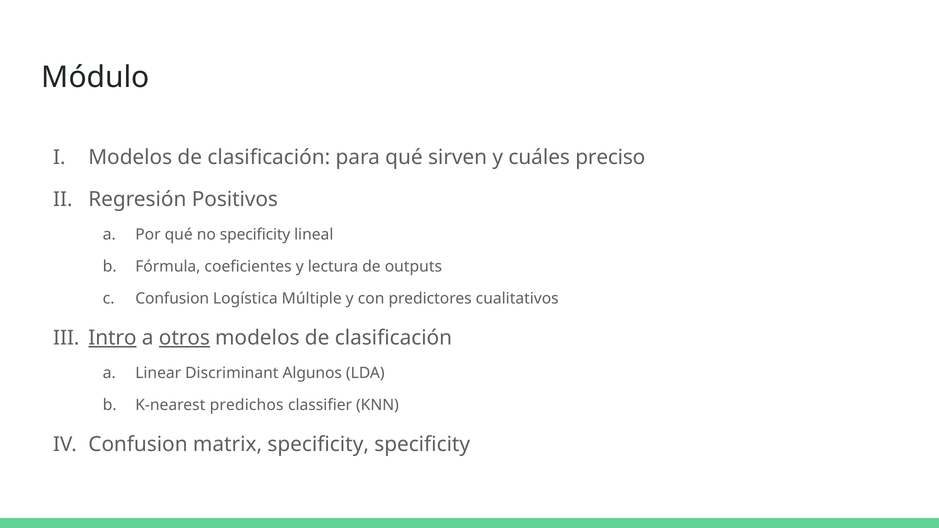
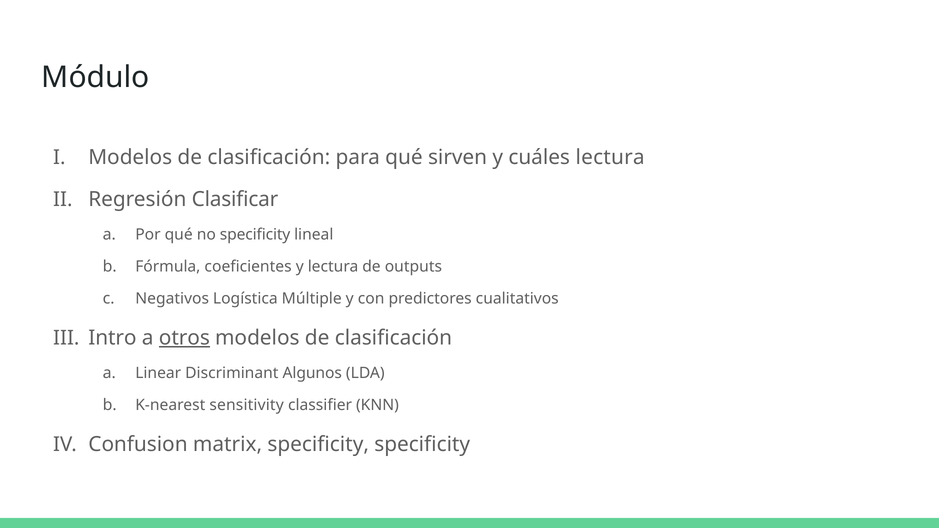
cuáles preciso: preciso -> lectura (610, 157)
Positivos: Positivos -> Clasificar (235, 200)
Confusion: Confusion -> Negativos (172, 299)
Intro underline: present -> none (112, 338)
predichos: predichos -> sensitivity (247, 405)
